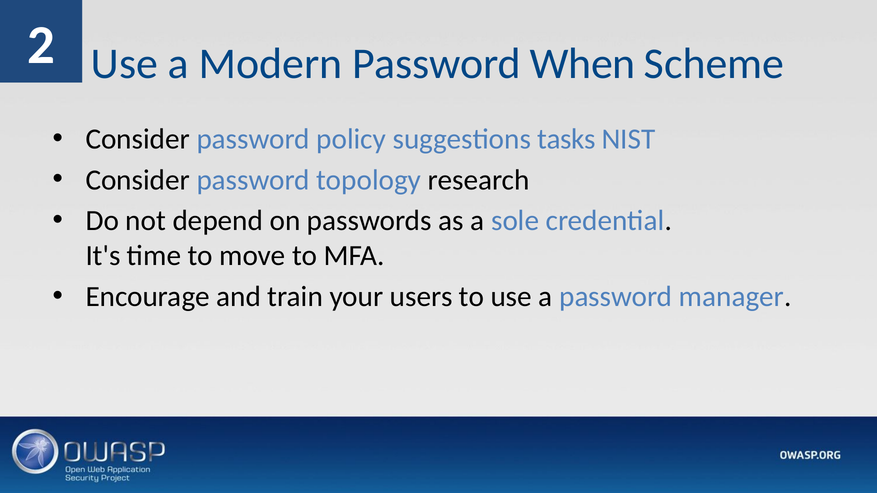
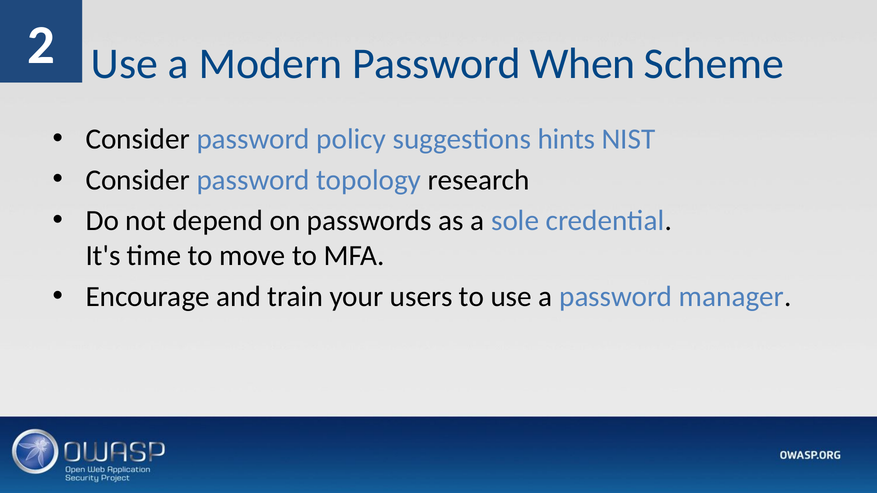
tasks: tasks -> hints (566, 139)
